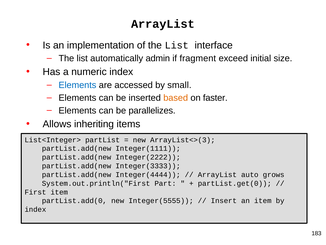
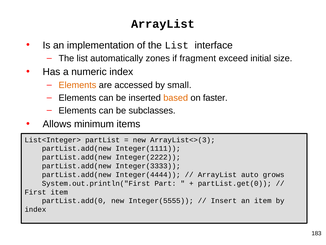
admin: admin -> zones (158, 58)
Elements colour: blue -> orange (77, 85)
parallelizes: parallelizes -> subclasses (152, 110)
inheriting: inheriting -> minimum (94, 124)
